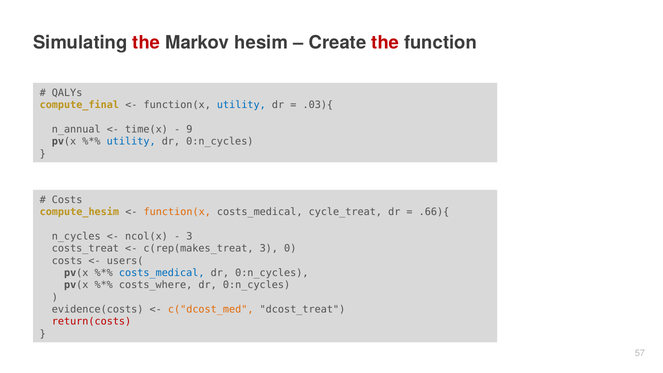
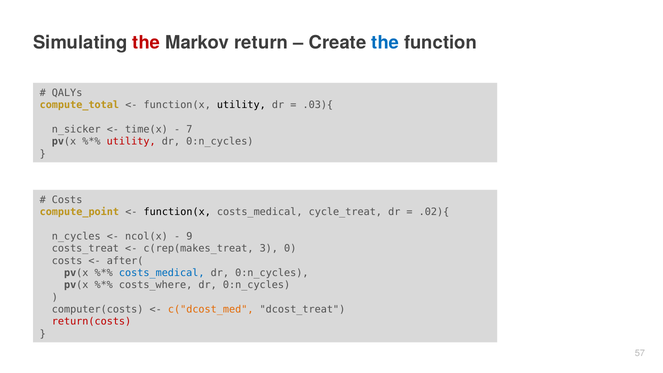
hesim: hesim -> return (261, 43)
the colour: red -> blue (385, 43)
compute_final: compute_final -> compute_total (79, 105)
utility colour: blue -> black (241, 105)
n_annual: n_annual -> n_sicker (76, 129)
9: 9 -> 7 (189, 129)
utility colour: blue -> red (131, 142)
compute_hesim: compute_hesim -> compute_point (79, 212)
function(x colour: orange -> black (177, 212)
.66){: .66){ -> .02){ (434, 212)
3: 3 -> 9 (189, 236)
users(: users( -> after( (125, 261)
evidence(costs: evidence(costs -> computer(costs (98, 309)
